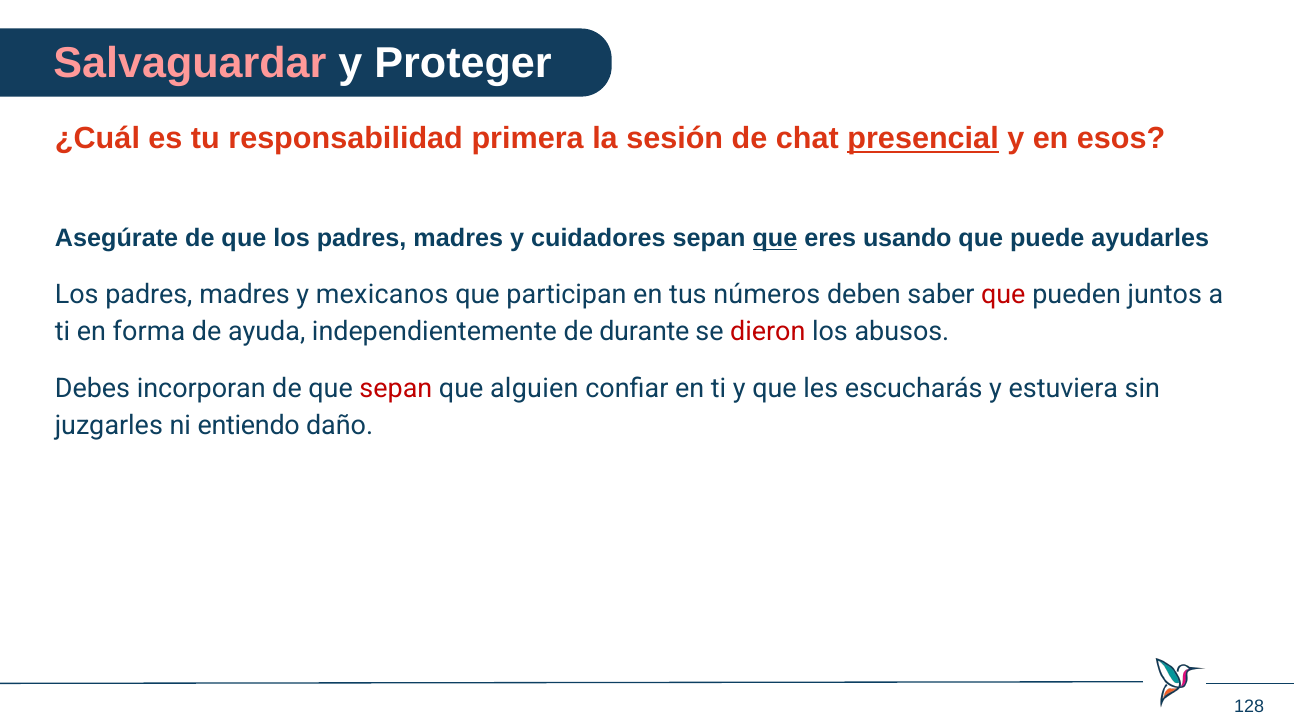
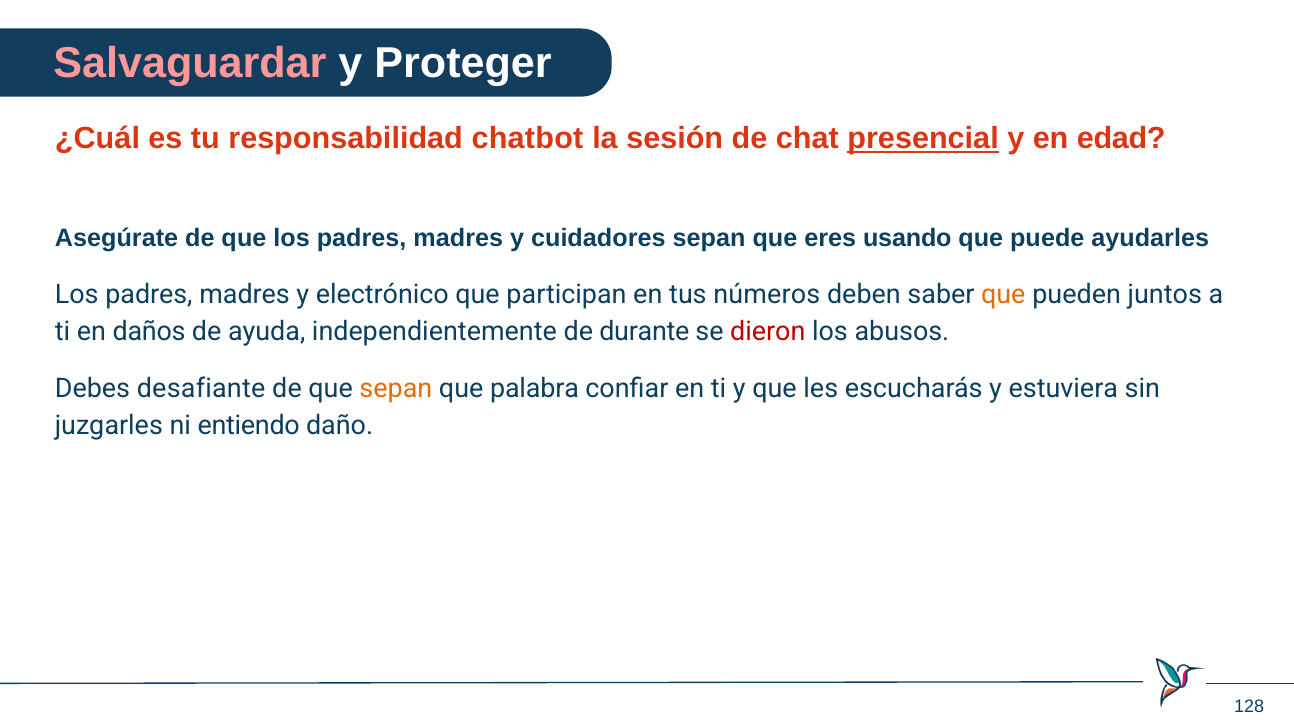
primera: primera -> chatbot (527, 139)
esos: esos -> edad (1121, 139)
que underline: present -> none (775, 239)
mexicanos: mexicanos -> electrónico (382, 295)
que colour: red -> orange (1003, 295)
forma: forma -> daños (149, 332)
incorporan: incorporan -> desafiante (201, 389)
sepan colour: red -> orange (396, 389)
alguien: alguien -> palabra (534, 389)
